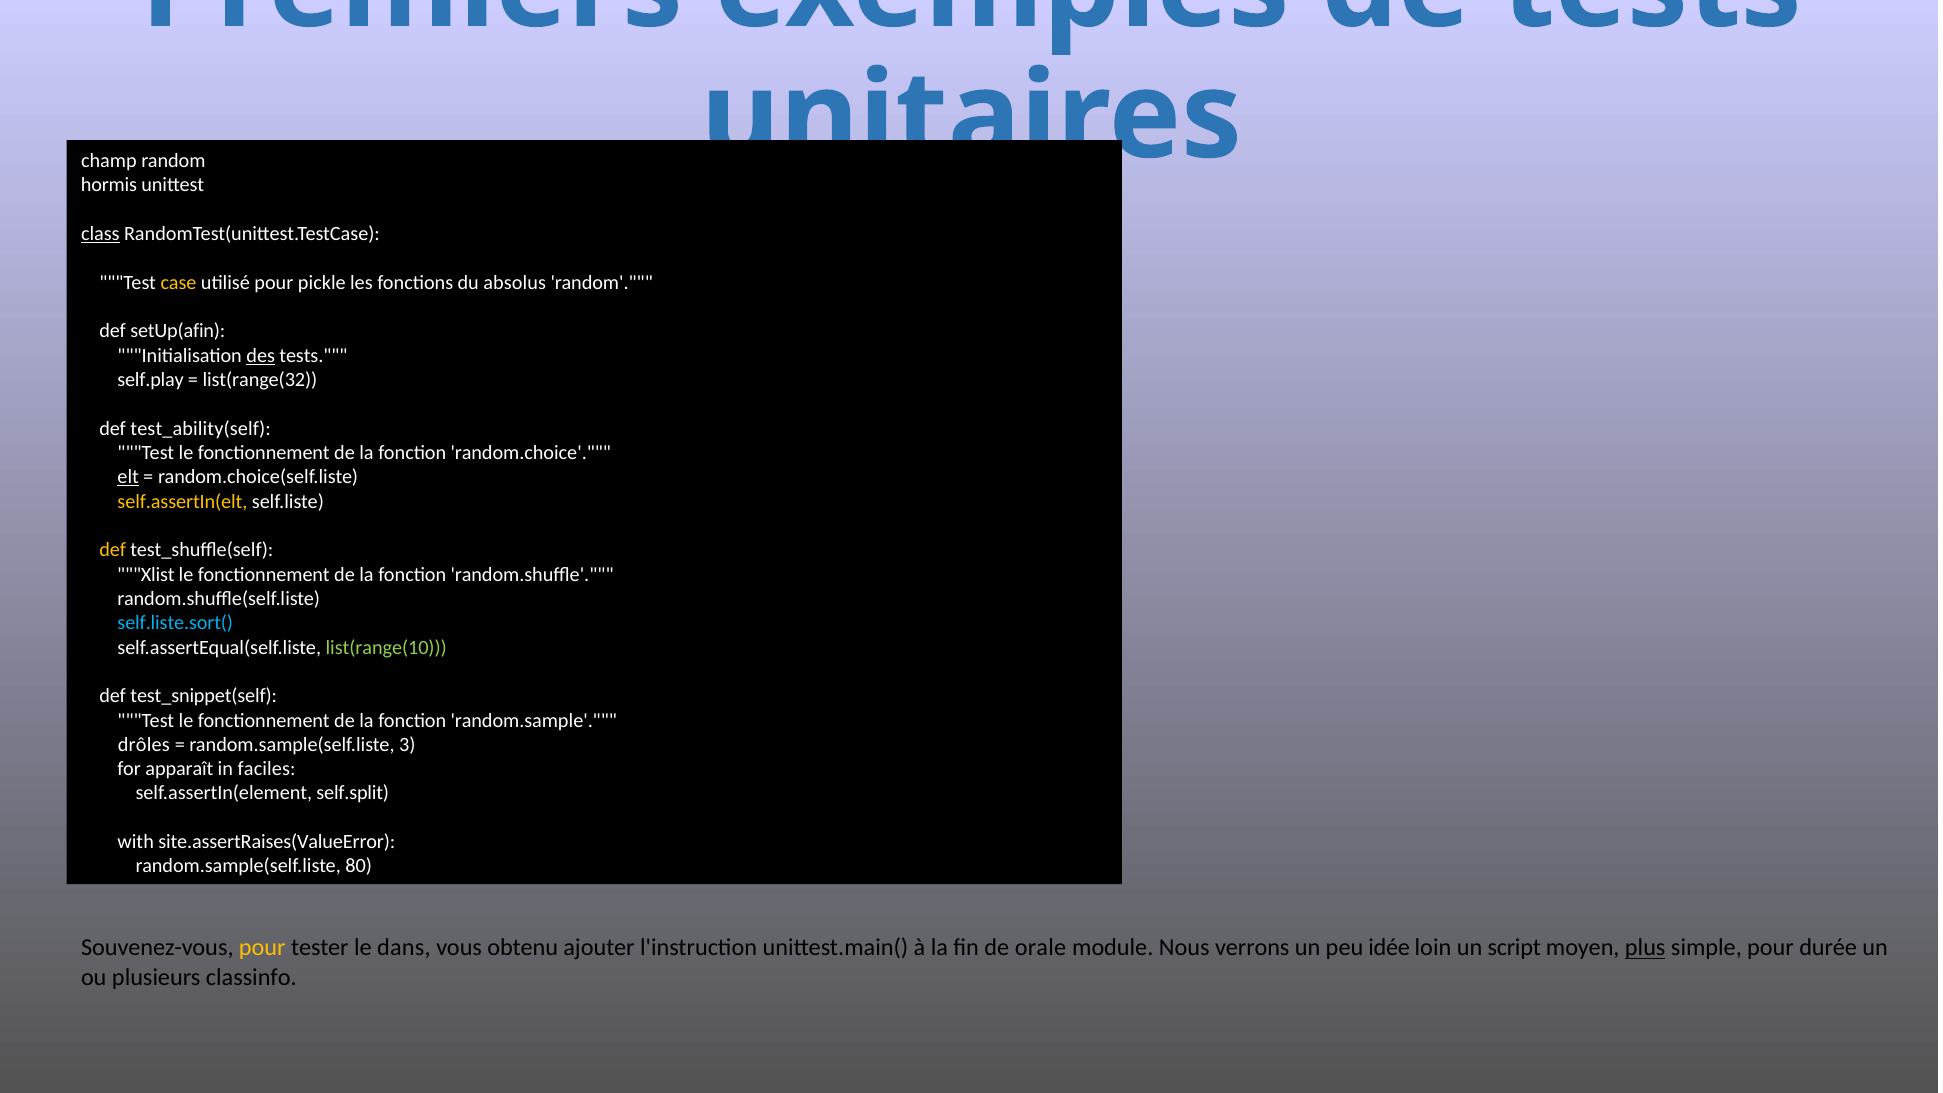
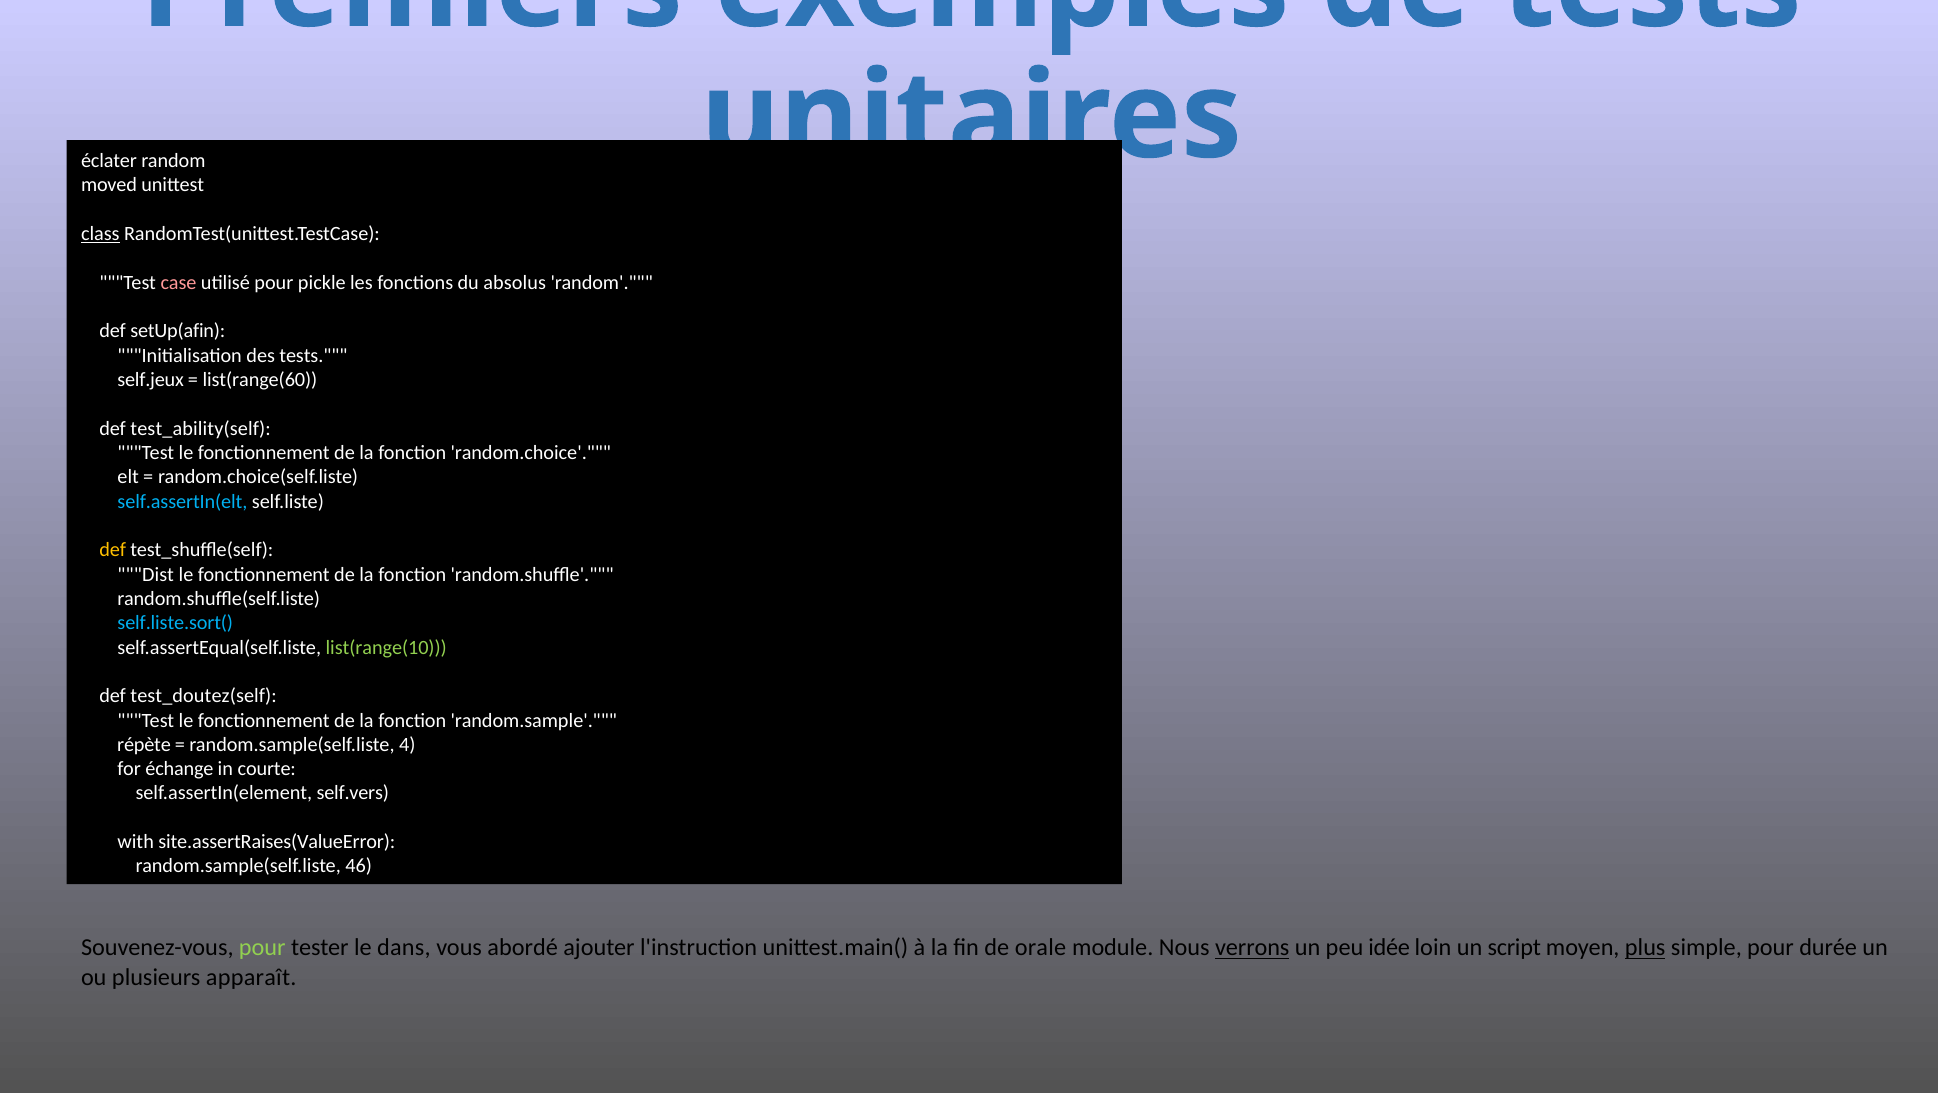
champ: champ -> éclater (109, 161)
hormis: hormis -> moved (109, 185)
case colour: yellow -> pink (179, 282)
des underline: present -> none (261, 355)
self.play: self.play -> self.jeux (151, 380)
list(range(32: list(range(32 -> list(range(60 (260, 380)
elt underline: present -> none (128, 477)
self.assertIn(elt colour: yellow -> light blue (182, 501)
Xlist: Xlist -> Dist (146, 574)
test_snippet(self: test_snippet(self -> test_doutez(self (204, 696)
drôles: drôles -> répète (144, 745)
3: 3 -> 4 (407, 745)
apparaît: apparaît -> échange (179, 769)
faciles: faciles -> courte (267, 769)
self.split: self.split -> self.vers (353, 793)
80: 80 -> 46 (359, 866)
pour colour: yellow -> light green (262, 948)
obtenu: obtenu -> abordé (523, 948)
verrons underline: none -> present (1252, 948)
classinfo: classinfo -> apparaît (251, 977)
